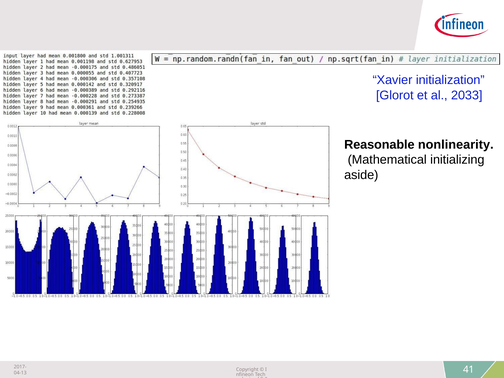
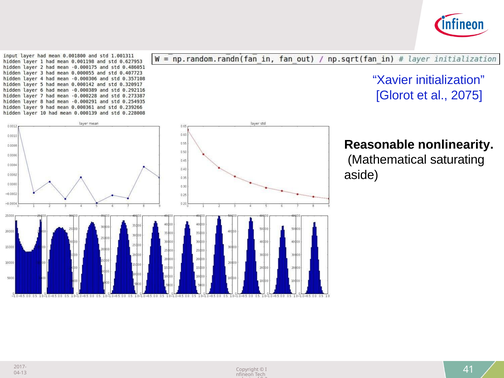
2033: 2033 -> 2075 (467, 95)
initializing: initializing -> saturating (457, 160)
